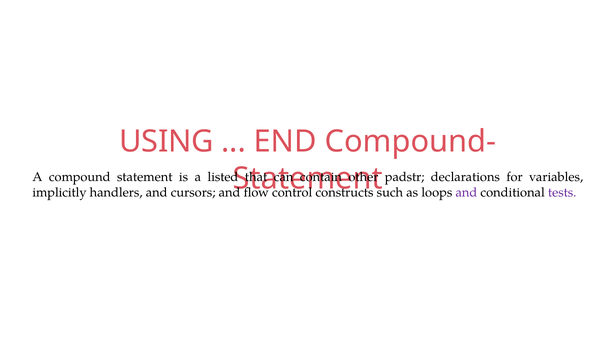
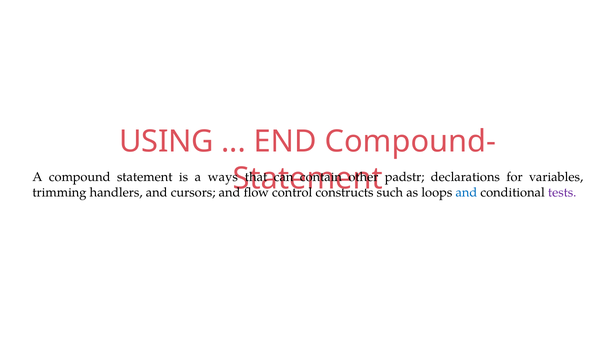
listed: listed -> ways (223, 177)
implicitly: implicitly -> trimming (59, 192)
and colour: purple -> blue (466, 192)
